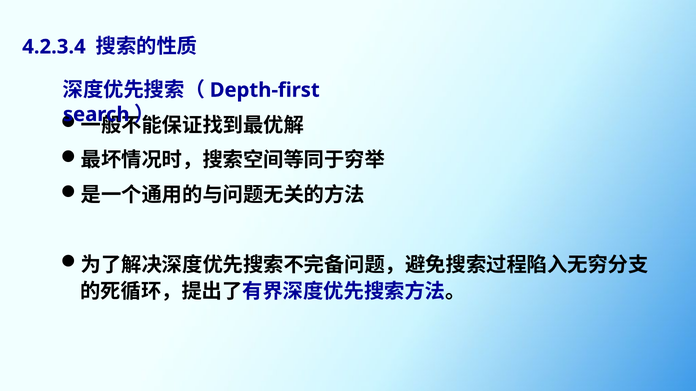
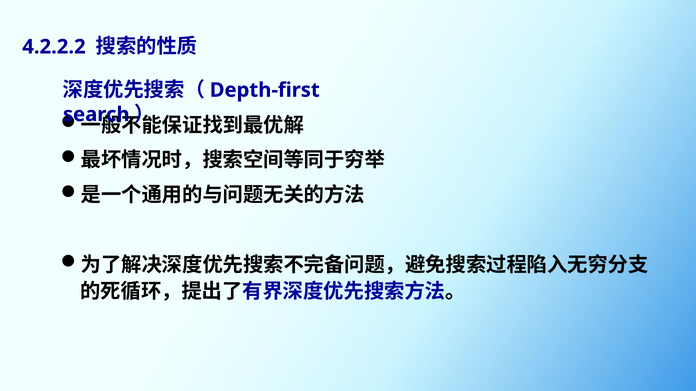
4.2.3.4: 4.2.3.4 -> 4.2.2.2 (54, 47)
